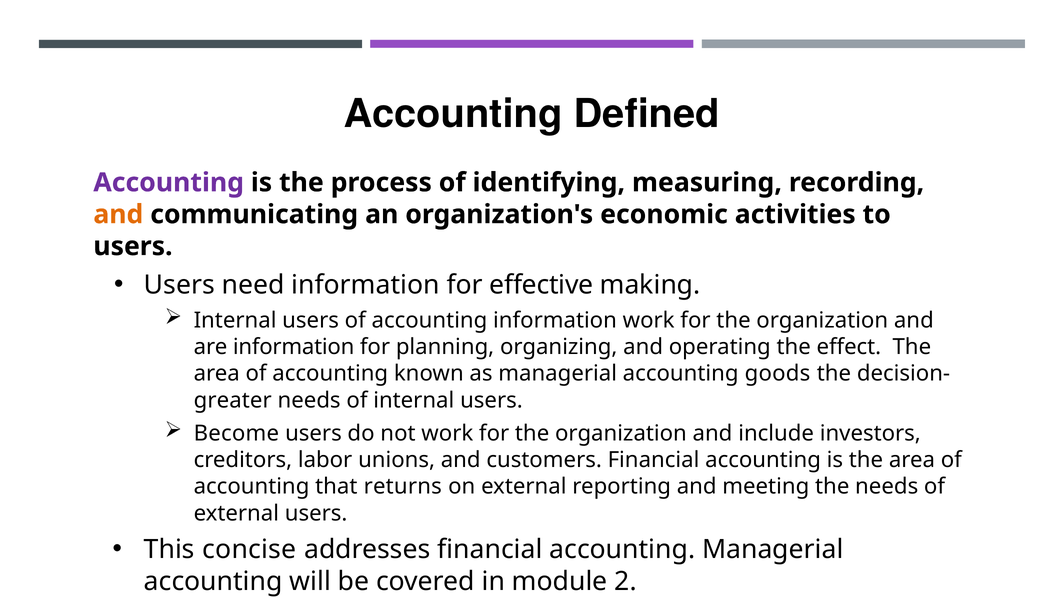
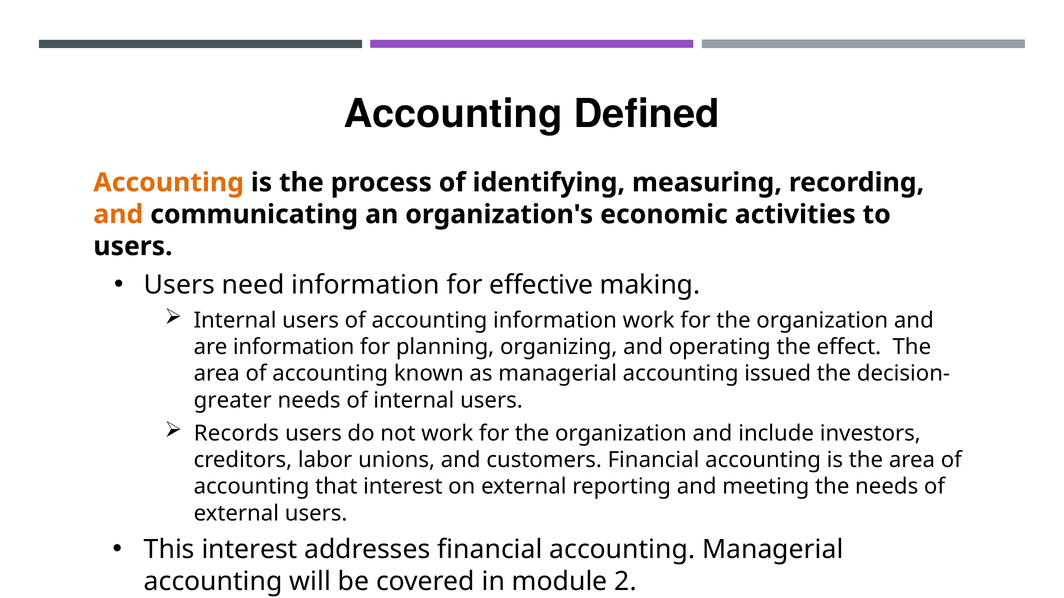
Accounting colour: purple -> orange (169, 183)
goods: goods -> issued (778, 374)
Become: Become -> Records (236, 434)
that returns: returns -> interest (403, 487)
This concise: concise -> interest (249, 550)
